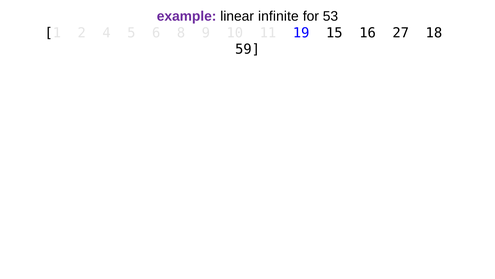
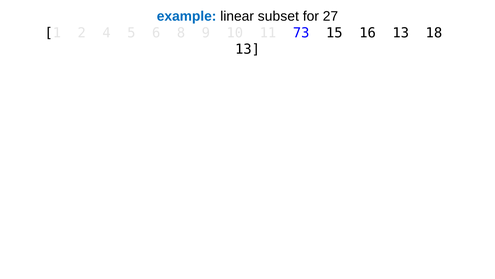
example colour: purple -> blue (187, 16)
infinite: infinite -> subset (278, 16)
53: 53 -> 27 (330, 16)
19: 19 -> 73 (301, 33)
16 27: 27 -> 13 (401, 33)
59: 59 -> 13 (248, 49)
